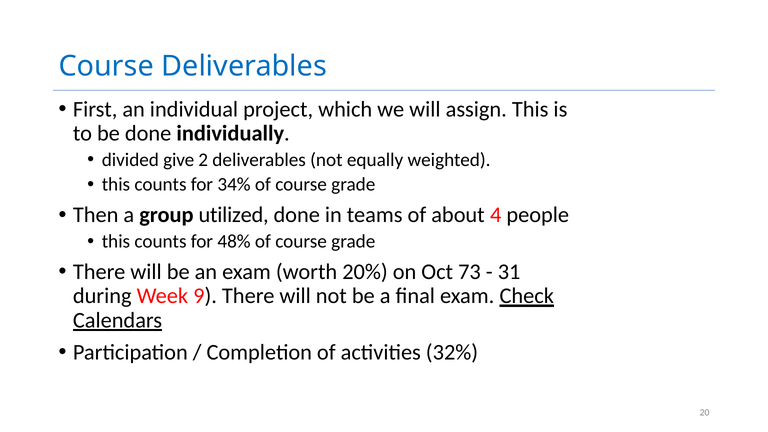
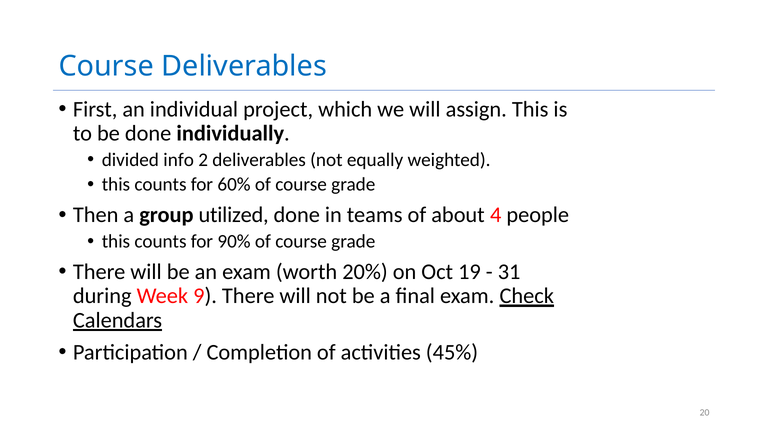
give: give -> info (179, 160)
34%: 34% -> 60% (234, 185)
48%: 48% -> 90% (234, 242)
73: 73 -> 19 (469, 272)
32%: 32% -> 45% (452, 352)
